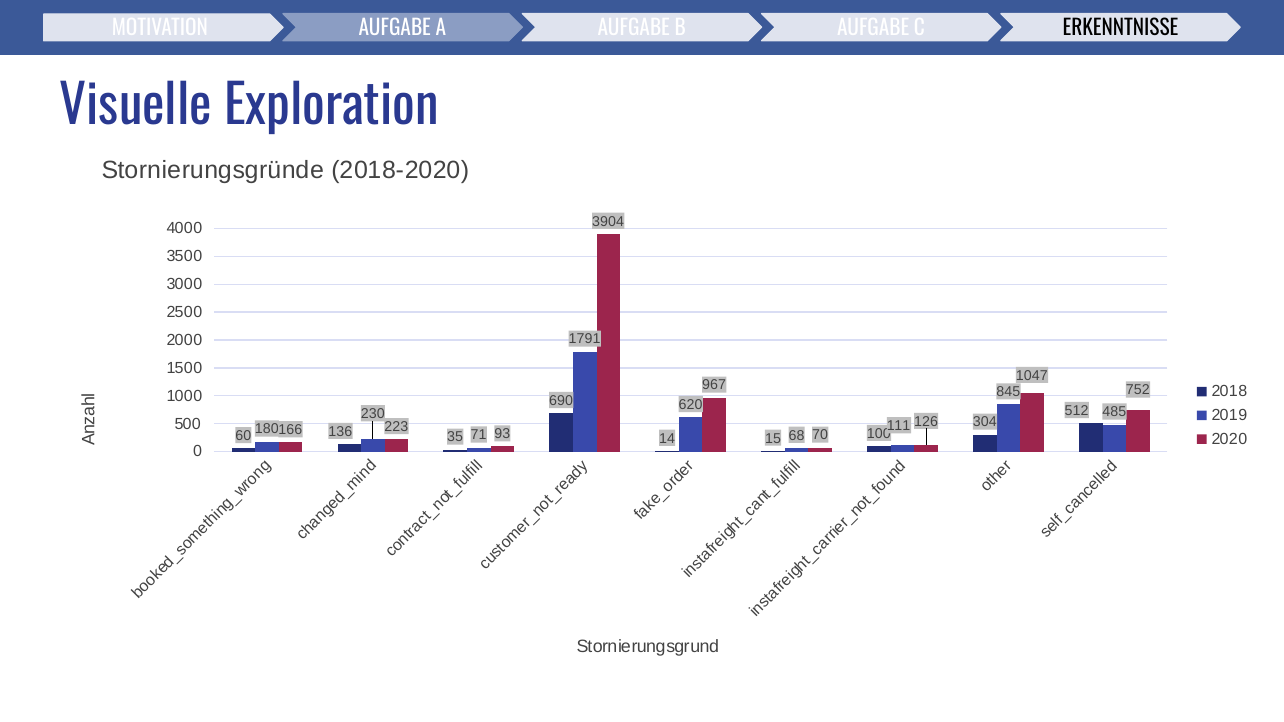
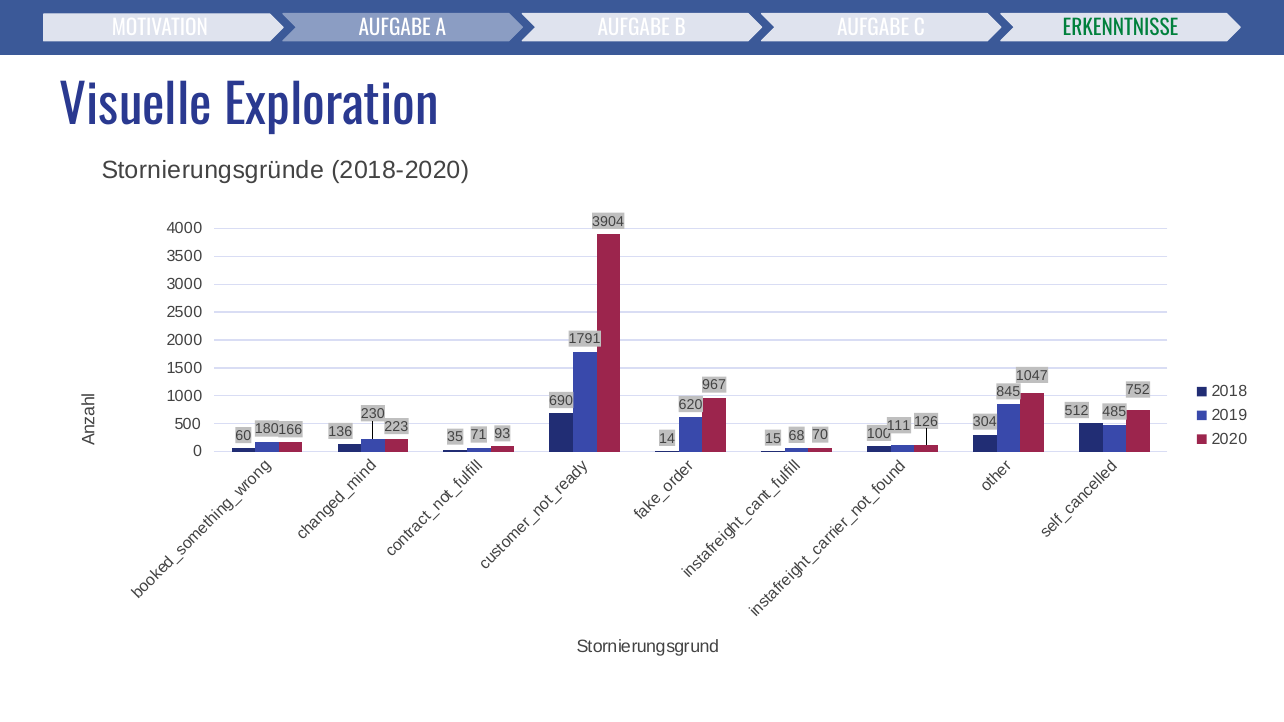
ERKENNTNISSE colour: black -> green (1120, 29)
